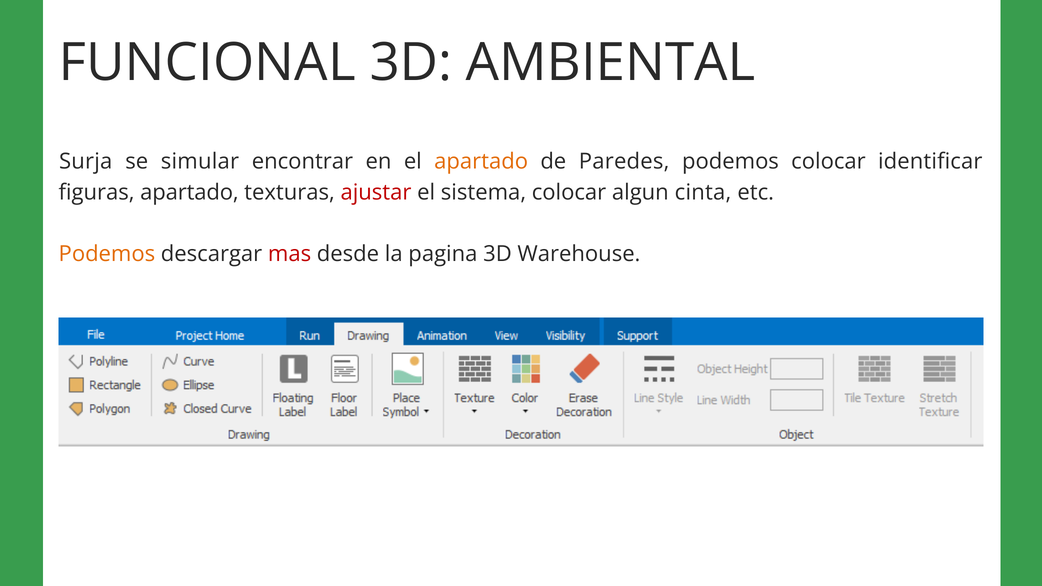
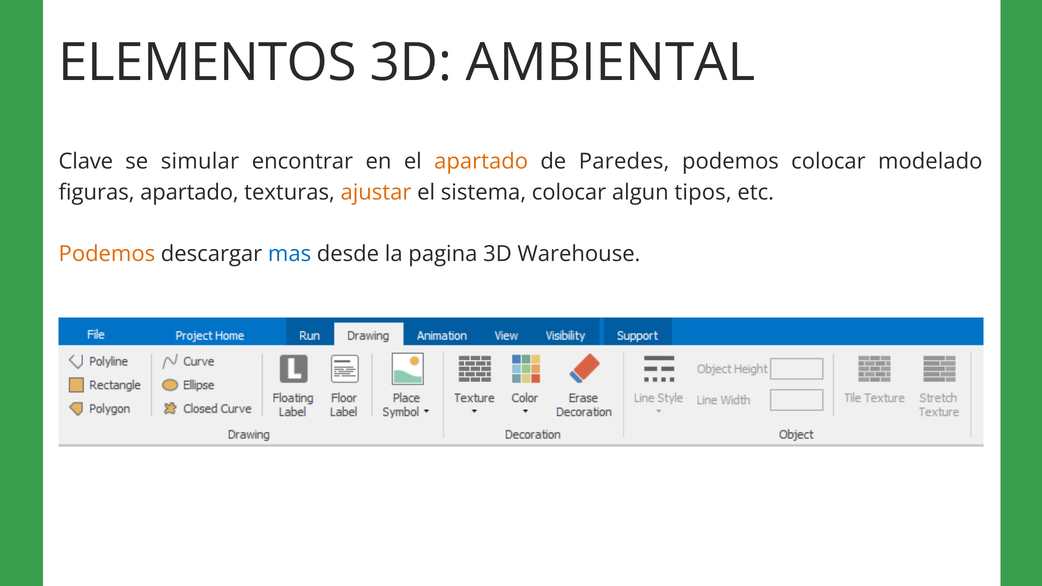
FUNCIONAL: FUNCIONAL -> ELEMENTOS (207, 63)
Surja: Surja -> Clave (86, 161)
identificar: identificar -> modelado (930, 161)
ajustar colour: red -> orange (376, 192)
cinta: cinta -> tipos (703, 192)
mas colour: red -> blue (290, 254)
